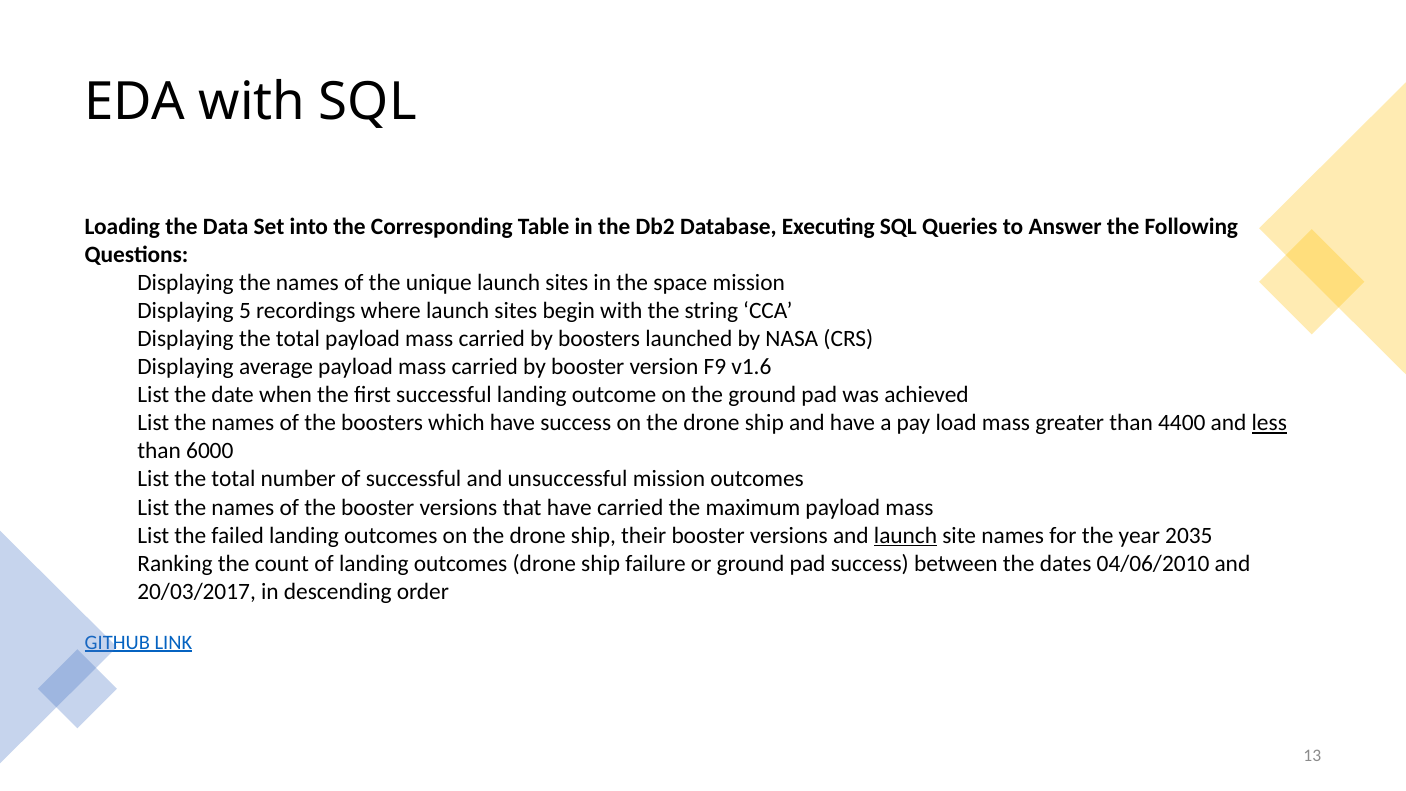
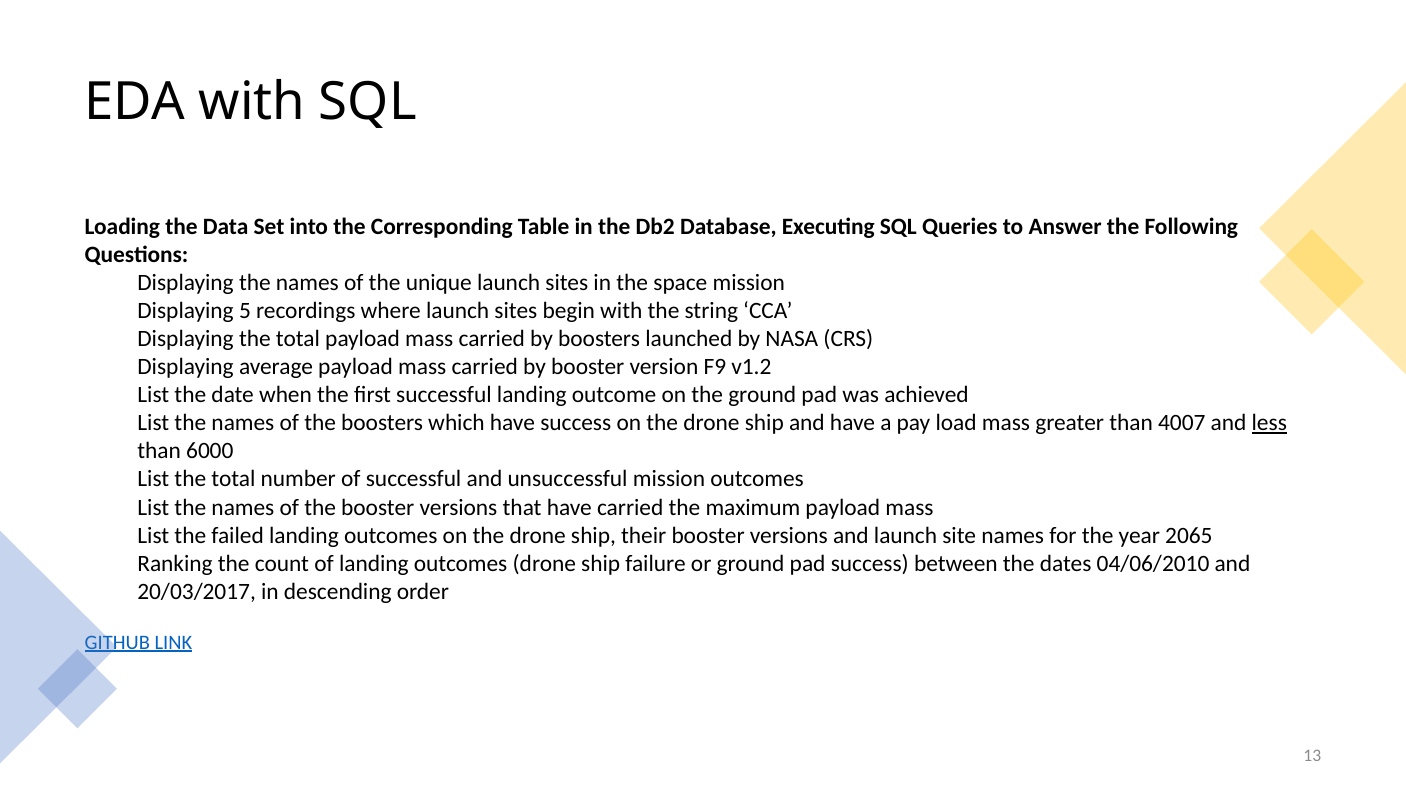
v1.6: v1.6 -> v1.2 (751, 367)
4400: 4400 -> 4007 (1182, 423)
launch underline: present -> none (906, 535)
2035: 2035 -> 2065 (1189, 535)
